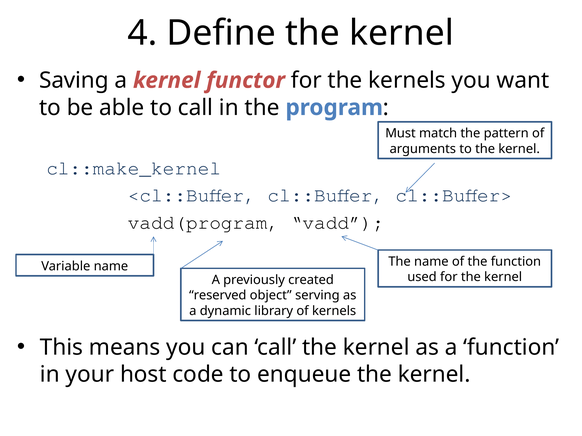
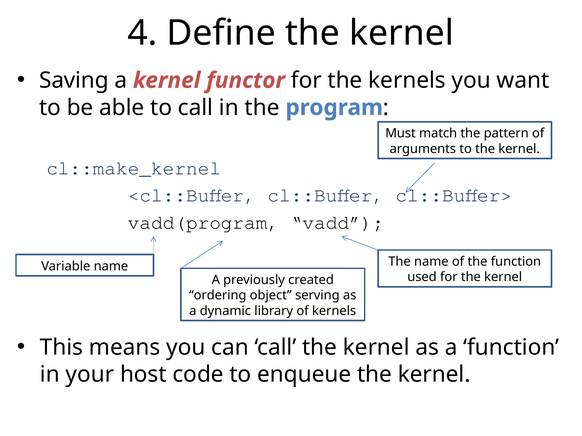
reserved: reserved -> ordering (218, 296)
